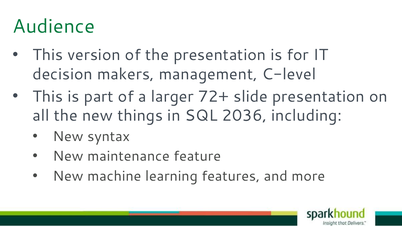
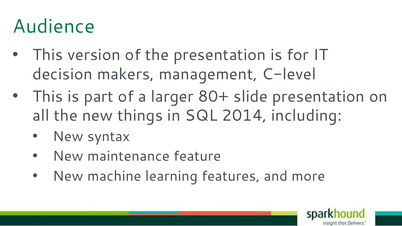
72+: 72+ -> 80+ (214, 97)
2036: 2036 -> 2014 (244, 116)
